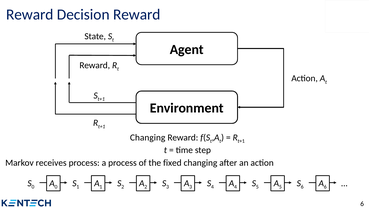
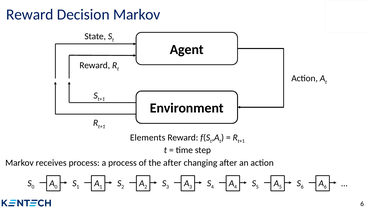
Decision Reward: Reward -> Markov (137, 14)
Changing: Changing -> Elements (148, 137)
the fixed: fixed -> after (172, 163)
